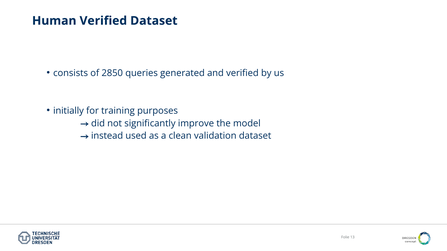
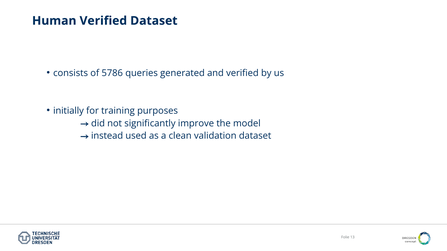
2850: 2850 -> 5786 (112, 73)
